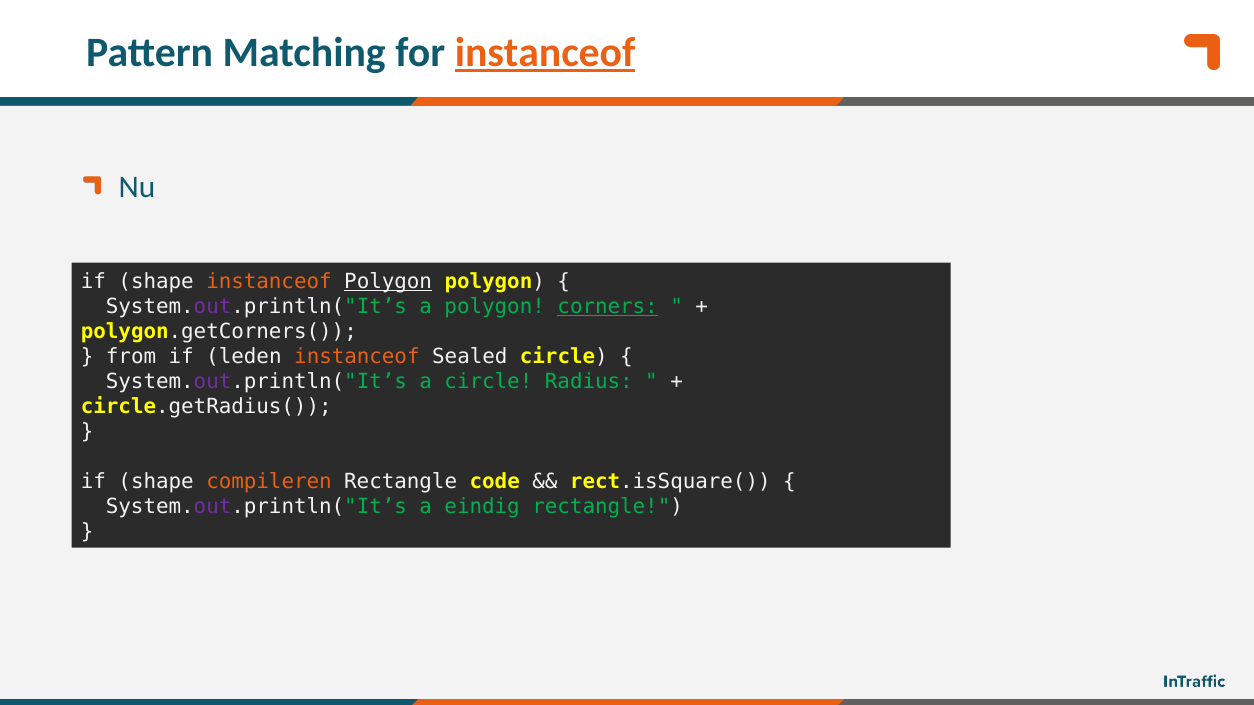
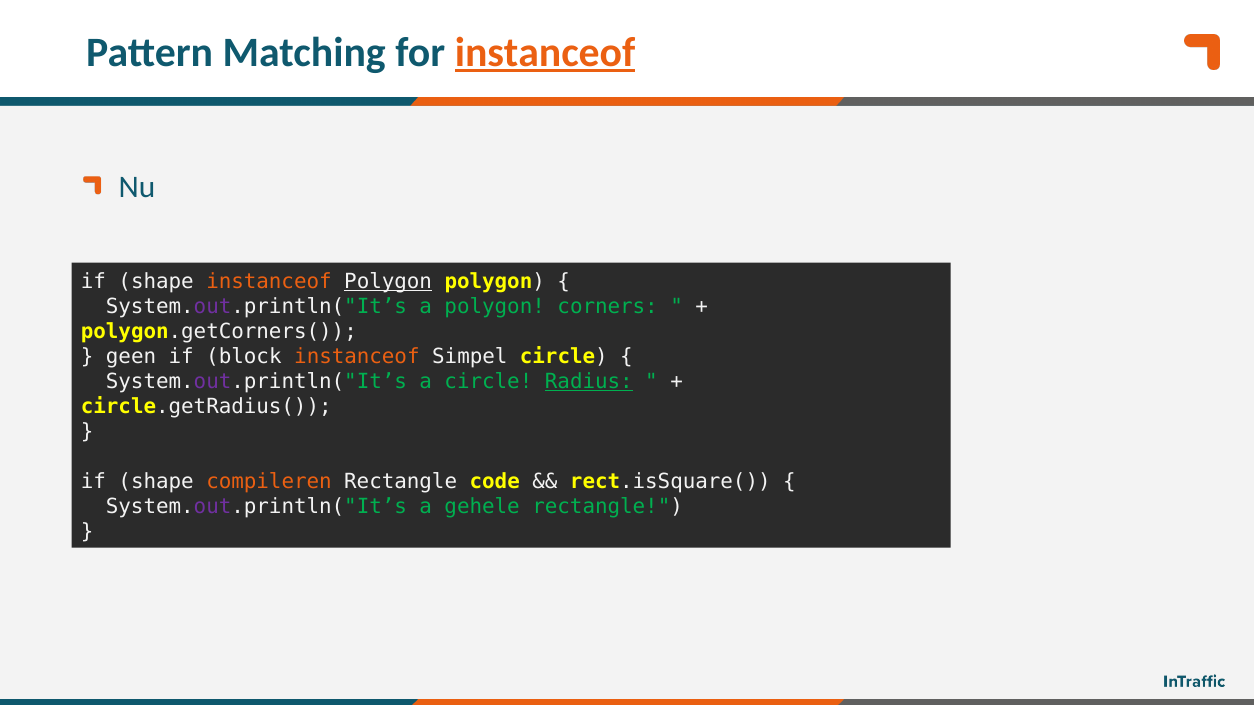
corners underline: present -> none (608, 307)
from: from -> geen (131, 357)
leden: leden -> block (244, 357)
Sealed: Sealed -> Simpel (470, 357)
Radius underline: none -> present (589, 382)
eindig: eindig -> gehele (482, 507)
